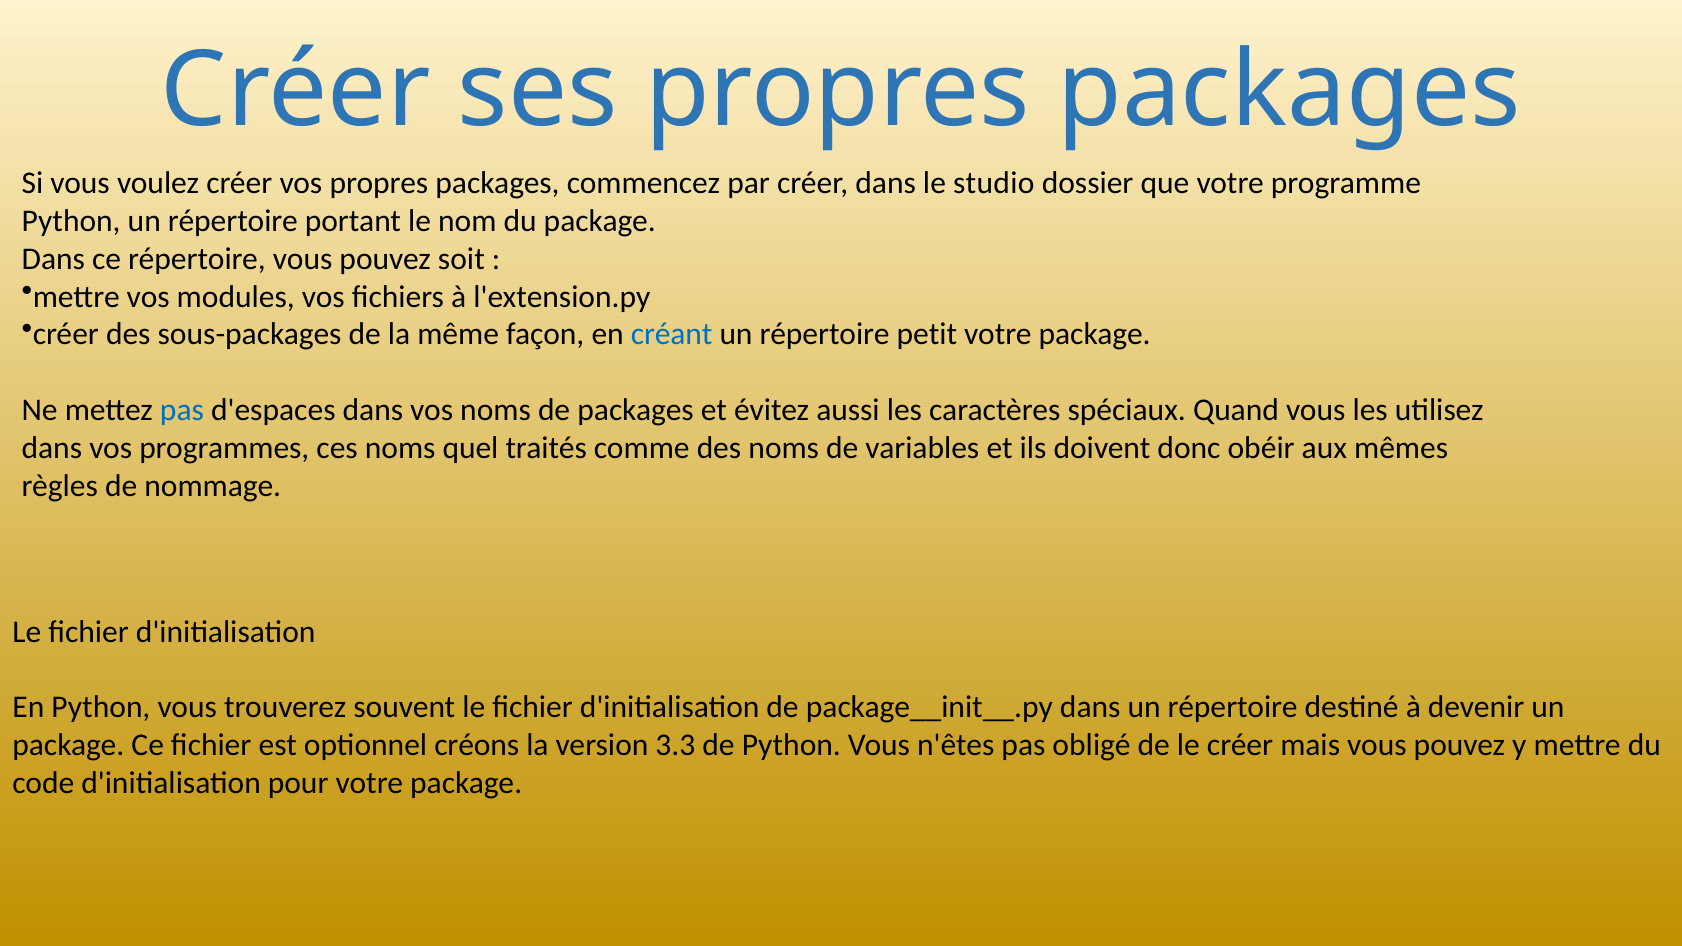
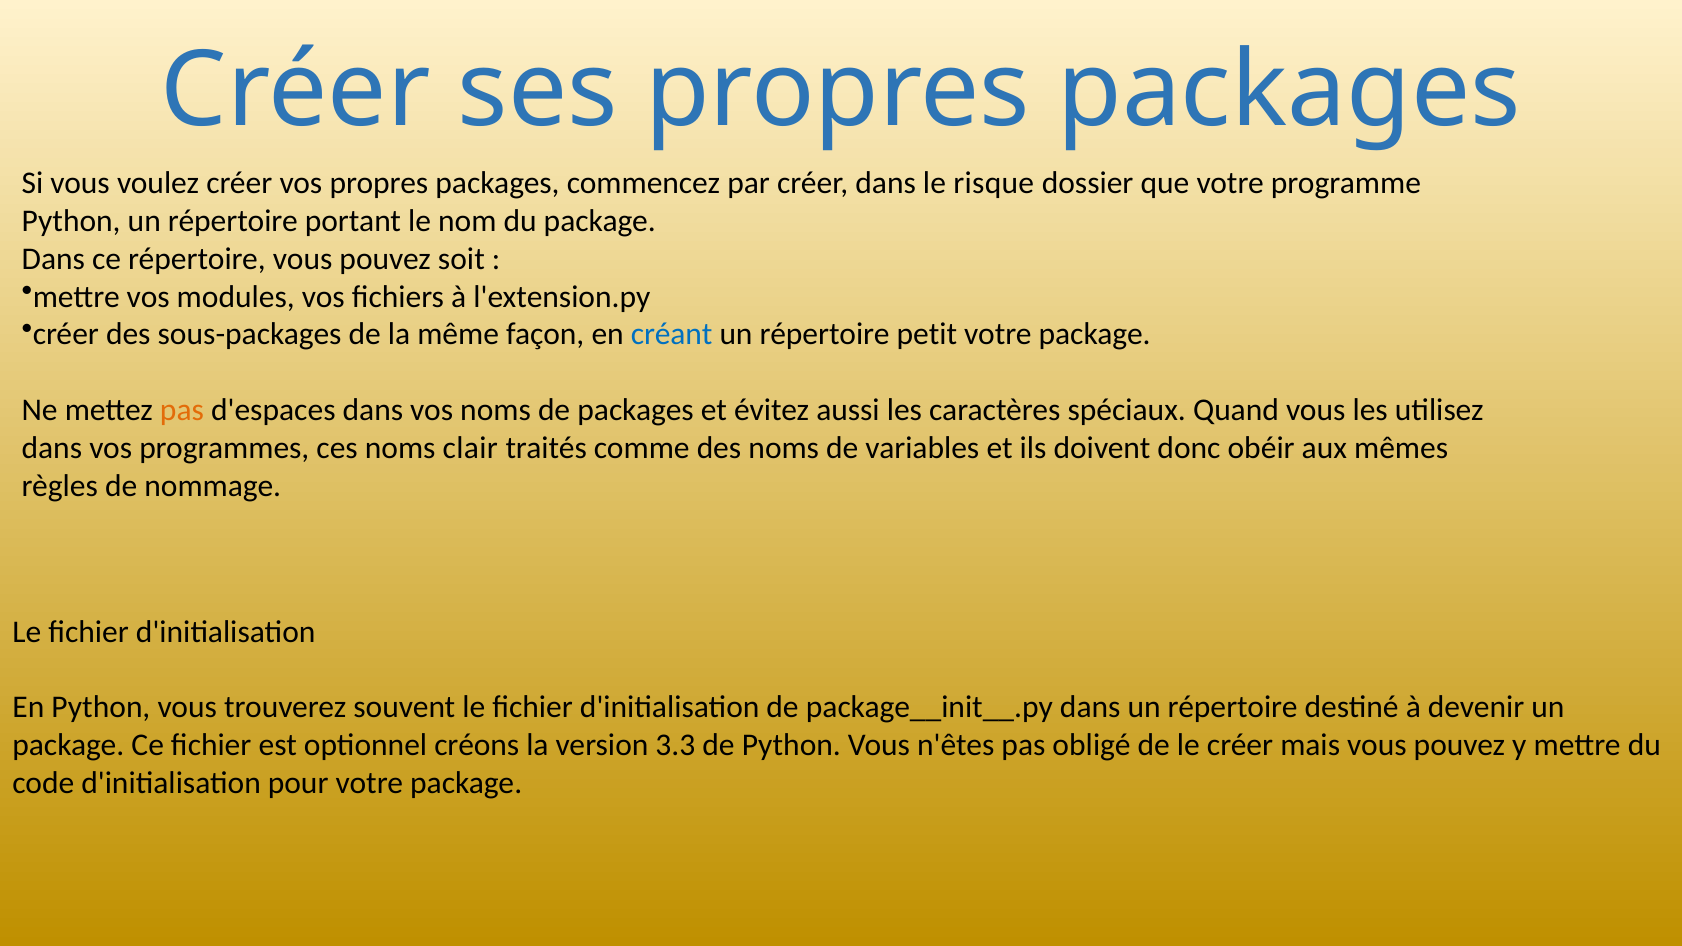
studio: studio -> risque (994, 183)
pas colour: blue -> orange (182, 410)
quel: quel -> clair (470, 448)
